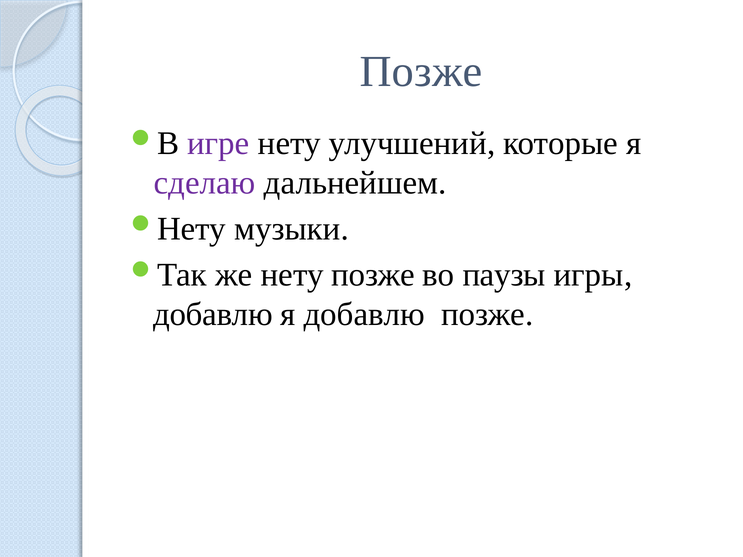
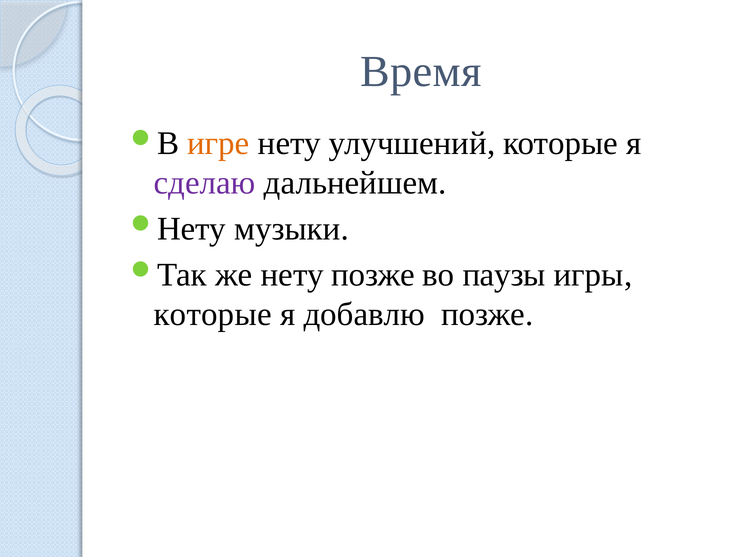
Позже: Позже -> Время (421, 72)
игре colour: purple -> orange (218, 143)
добавлю: добавлю -> которые (213, 314)
